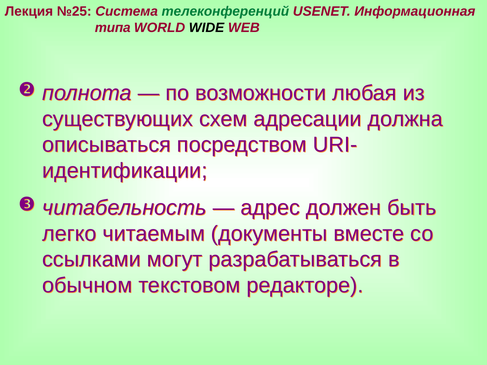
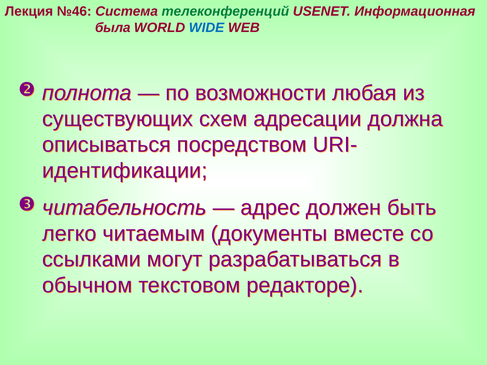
№25: №25 -> №46 (74, 11)
типа: типа -> была (113, 28)
WIDE colour: black -> blue (207, 28)
